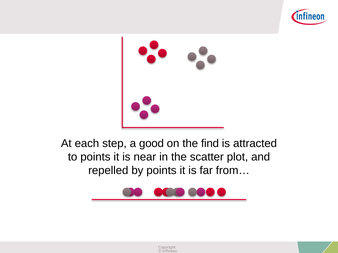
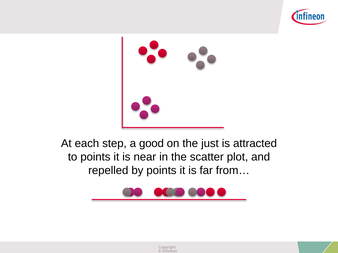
find: find -> just (210, 144)
